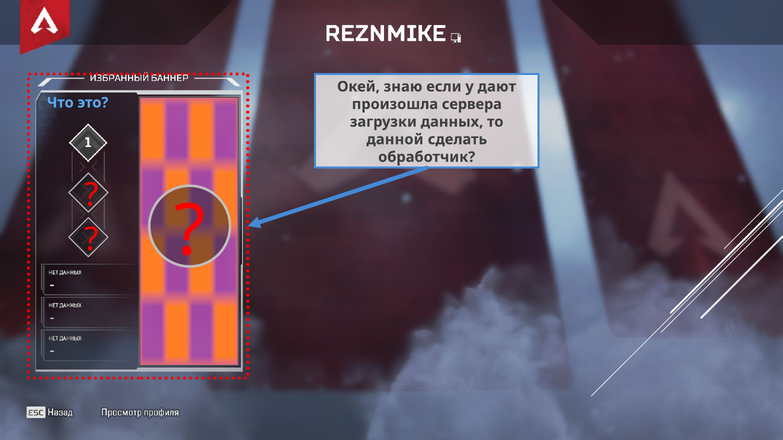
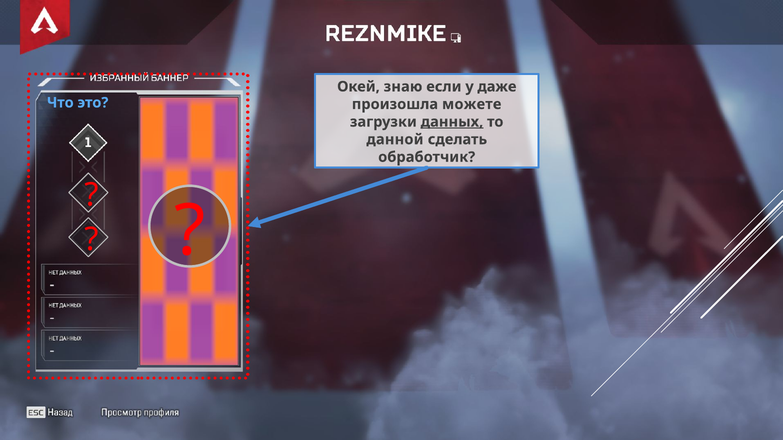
дают: дают -> даже (497, 87)
сервера: сервера -> можете (472, 104)
данных underline: none -> present (452, 122)
